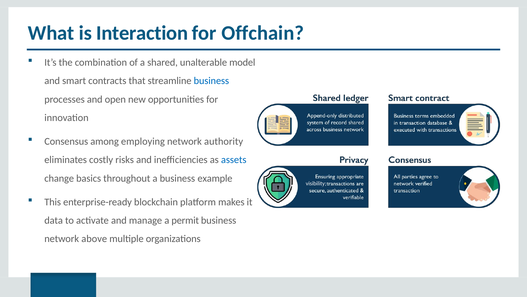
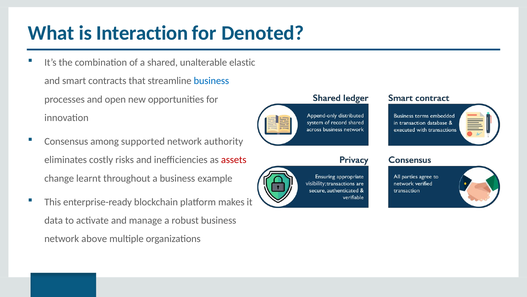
Offchain: Offchain -> Denoted (263, 33)
model: model -> elastic (242, 62)
employing: employing -> supported (143, 141)
assets colour: blue -> red (234, 160)
basics: basics -> learnt (89, 178)
permit: permit -> robust (185, 220)
